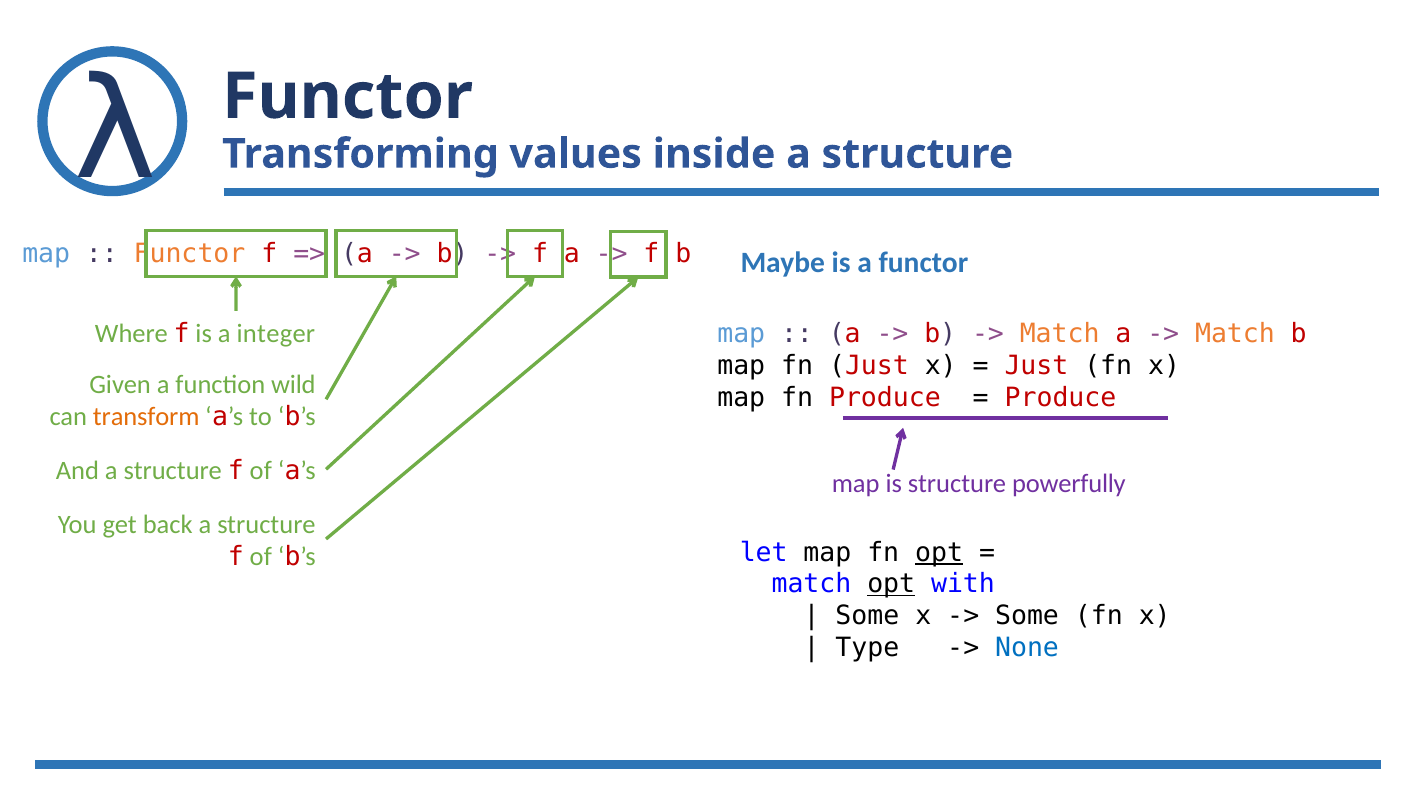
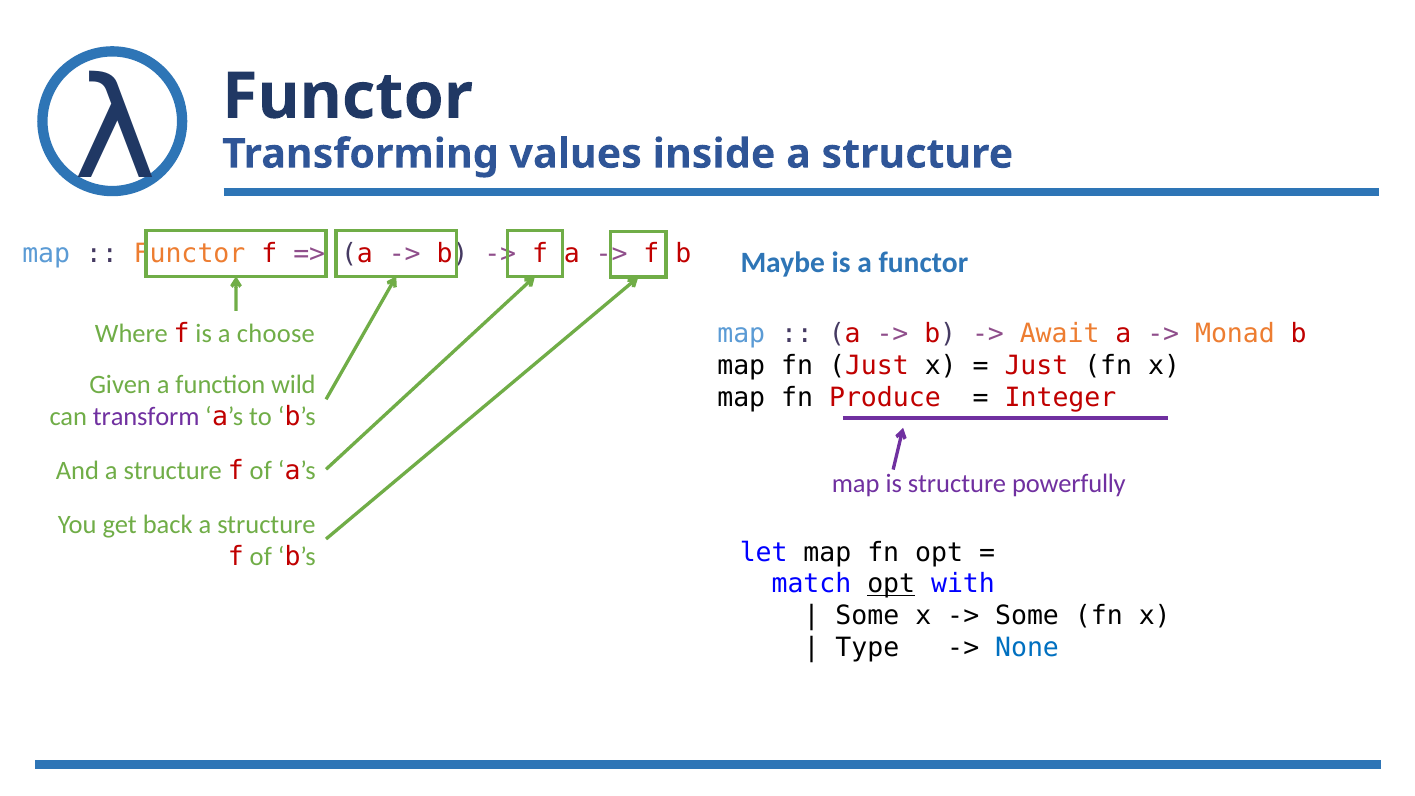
Match: Match -> Await (1060, 334)
Match: Match -> Monad (1235, 334)
integer: integer -> choose (276, 334)
Produce: Produce -> Integer (1061, 397)
transform colour: orange -> purple (146, 417)
opt underline: present -> none (939, 552)
